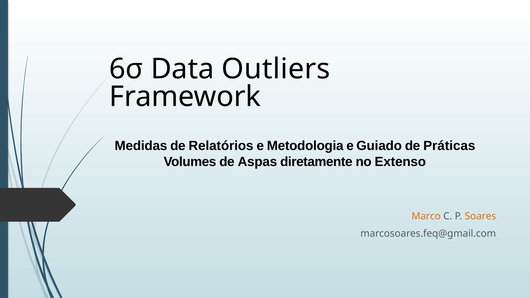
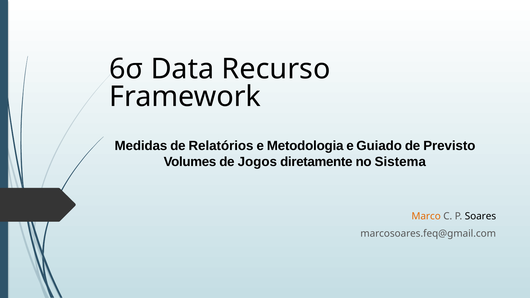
Outliers: Outliers -> Recurso (276, 69)
Práticas: Práticas -> Previsto (449, 146)
Aspas: Aspas -> Jogos (257, 162)
Extenso: Extenso -> Sistema (400, 162)
Soares colour: orange -> black (480, 216)
